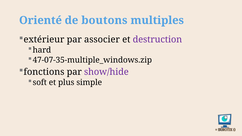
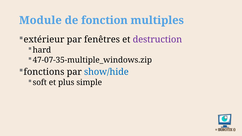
Orienté: Orienté -> Module (40, 20)
boutons: boutons -> fonction (104, 20)
associer: associer -> fenêtres (102, 40)
show/hide colour: purple -> blue (106, 72)
